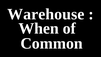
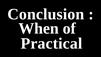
Warehouse: Warehouse -> Conclusion (46, 14)
Common: Common -> Practical (51, 43)
